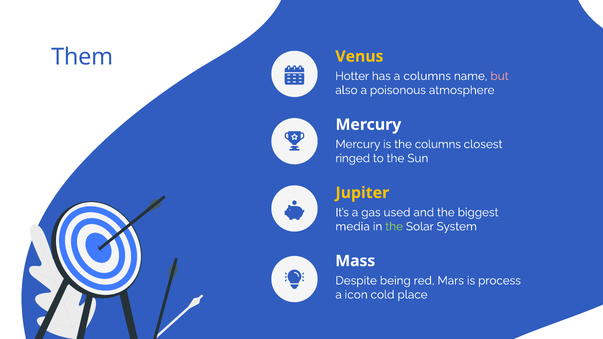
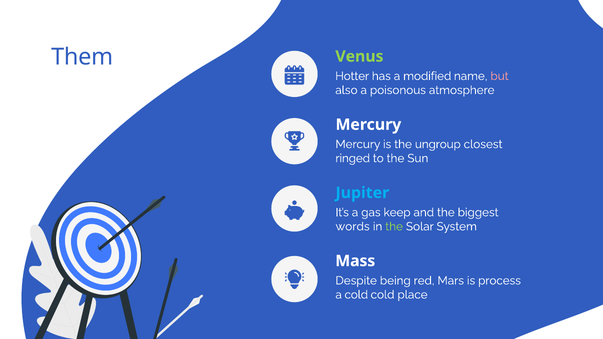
Venus colour: yellow -> light green (359, 56)
a columns: columns -> modified (427, 76)
the columns: columns -> ungroup (438, 144)
Jupiter colour: yellow -> light blue (362, 193)
used: used -> keep (397, 213)
media: media -> words (353, 227)
a icon: icon -> cold (356, 295)
